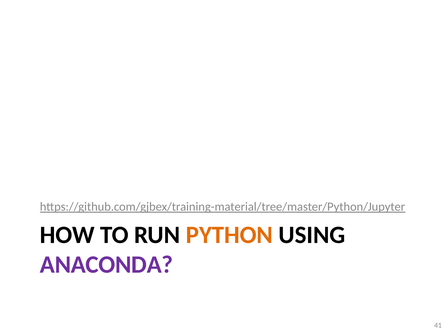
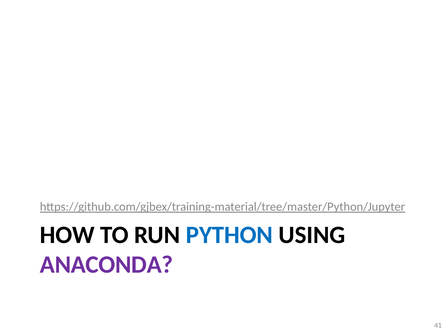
PYTHON colour: orange -> blue (229, 235)
